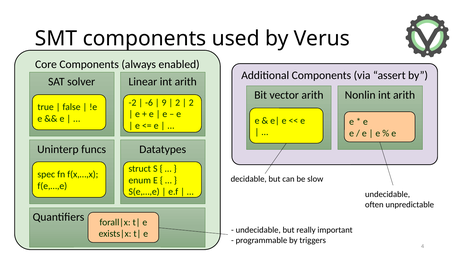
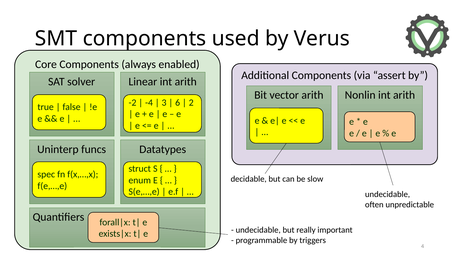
-6: -6 -> -4 (149, 103)
9: 9 -> 3 (164, 103)
2: 2 -> 6 (178, 103)
